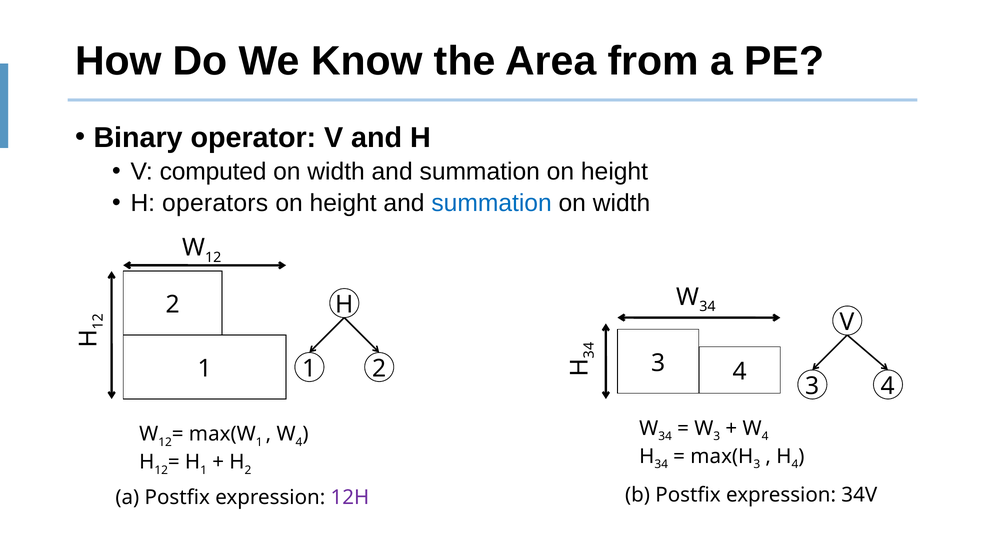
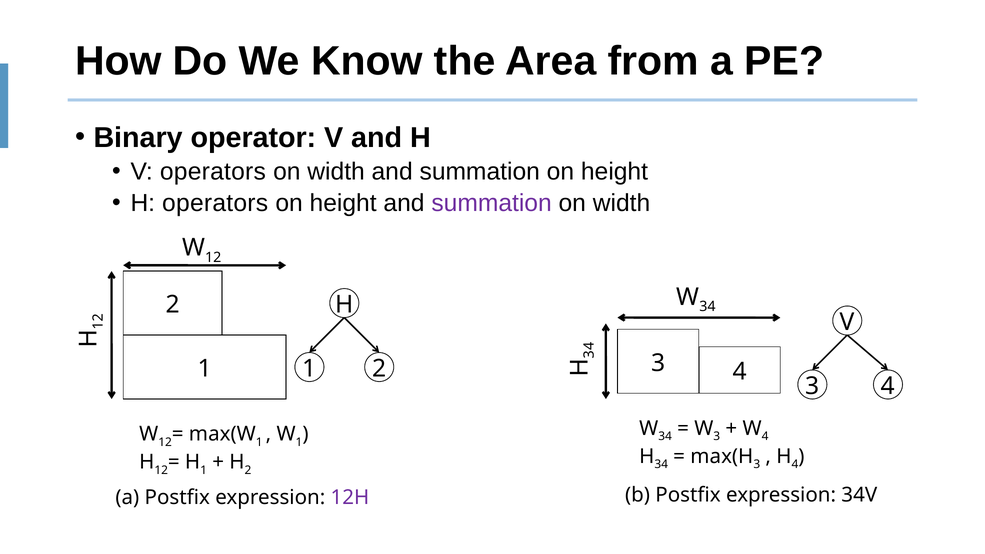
V computed: computed -> operators (213, 172)
summation colour: blue -> purple (492, 203)
4: 4 -> 1 (299, 442)
